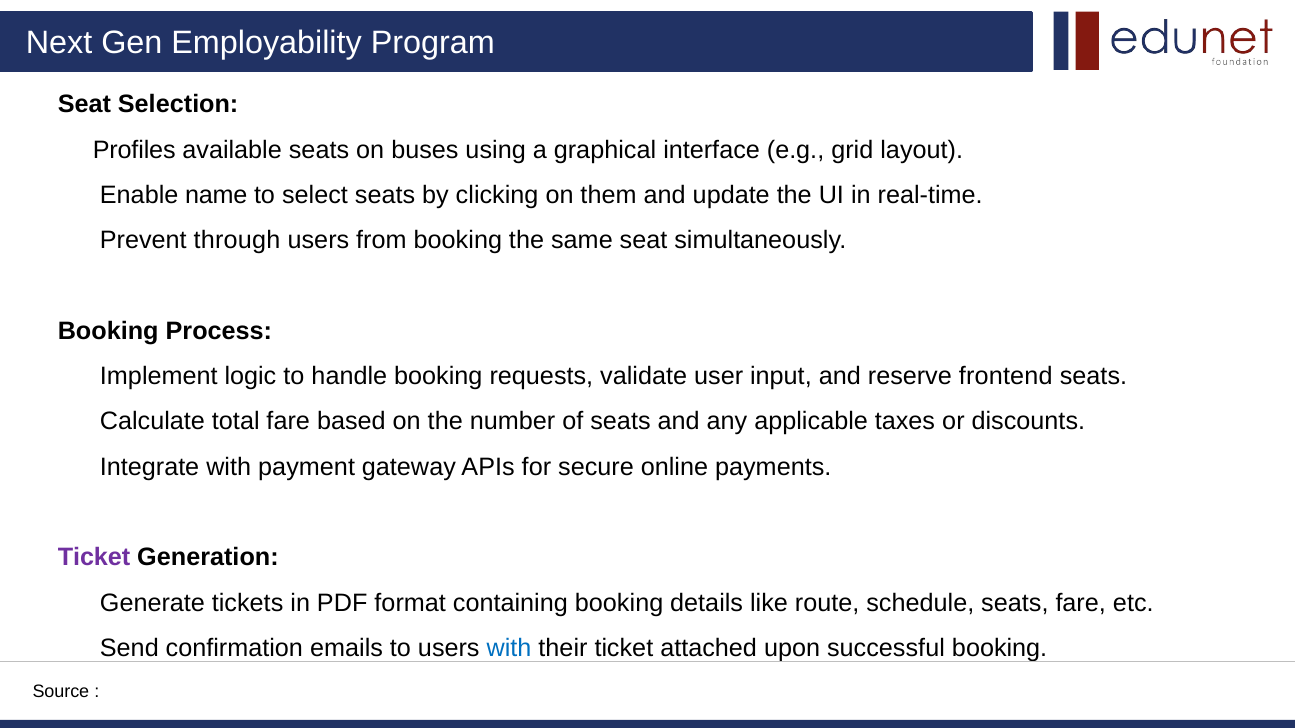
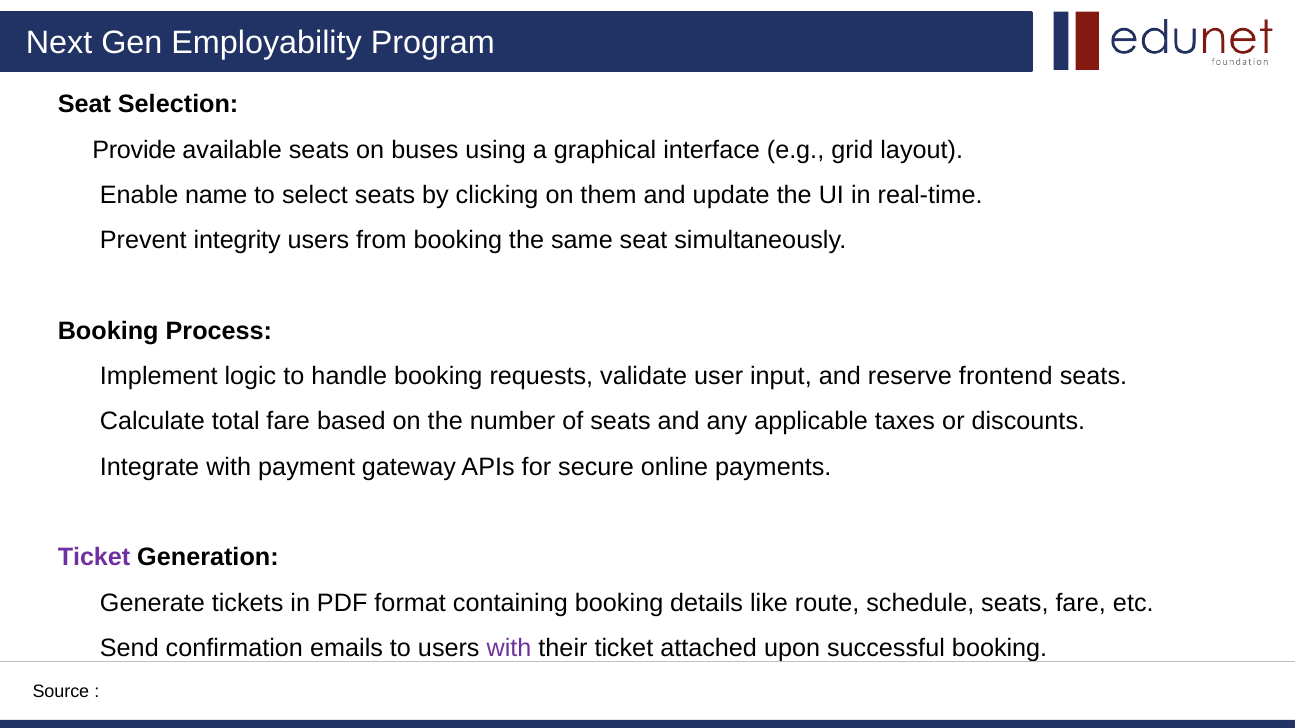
Profiles: Profiles -> Provide (134, 150)
through: through -> integrity (237, 241)
with colour: blue -> purple (509, 648)
